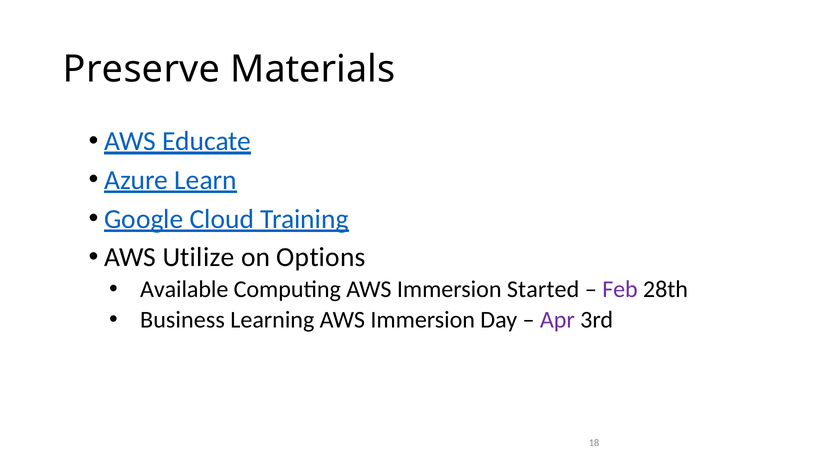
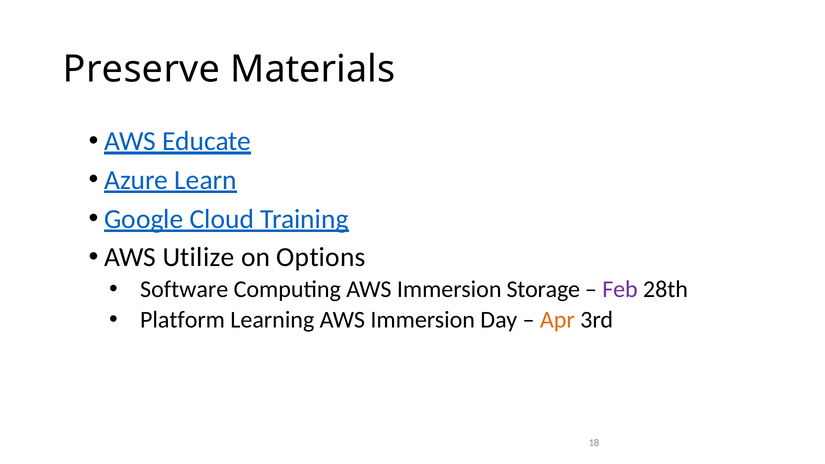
Available: Available -> Software (184, 290)
Started: Started -> Storage (543, 290)
Business: Business -> Platform (183, 320)
Apr colour: purple -> orange (557, 320)
